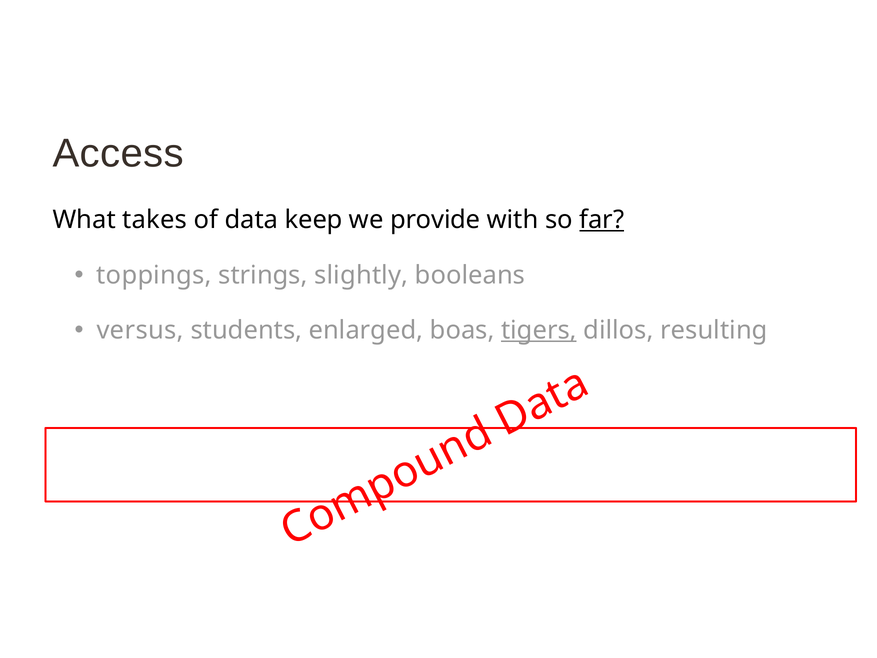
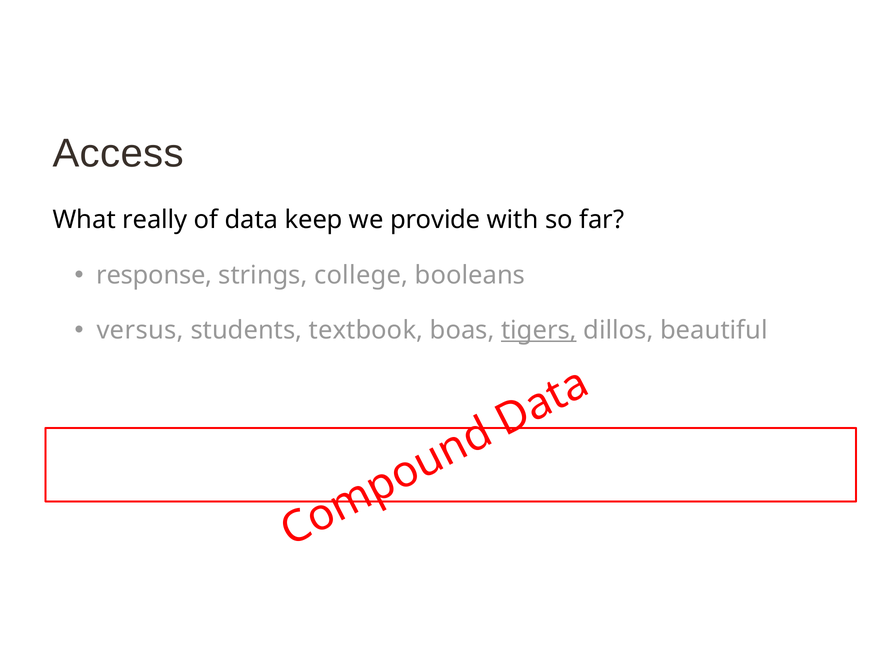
takes: takes -> really (155, 220)
far underline: present -> none (602, 220)
toppings: toppings -> response (154, 275)
slightly: slightly -> college (361, 275)
enlarged: enlarged -> textbook (366, 330)
resulting: resulting -> beautiful (714, 330)
